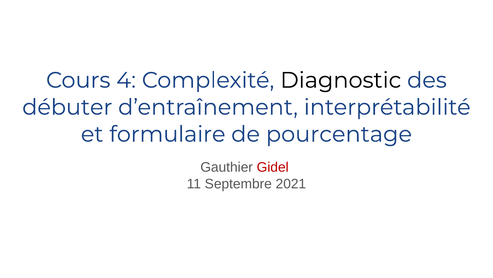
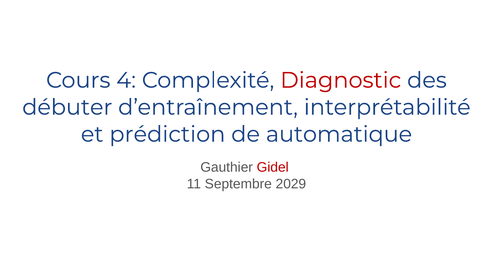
Diagnostic colour: black -> red (341, 80)
formulaire: formulaire -> prédiction (167, 134)
pourcentage: pourcentage -> automatique (339, 134)
2021: 2021 -> 2029 (291, 183)
